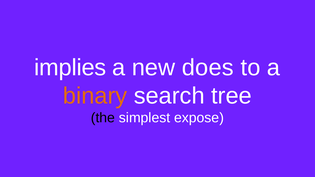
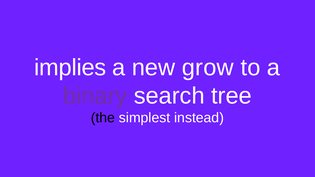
does: does -> grow (208, 68)
binary colour: orange -> purple (95, 96)
expose: expose -> instead (199, 118)
